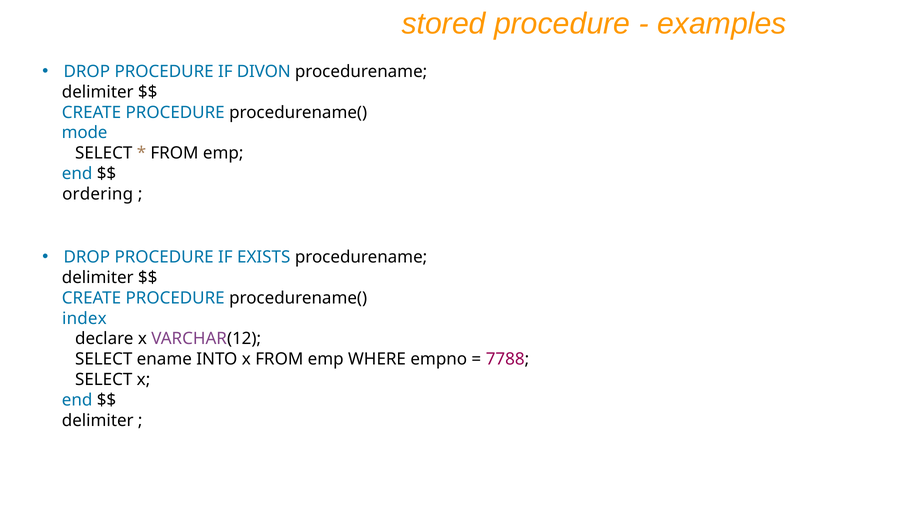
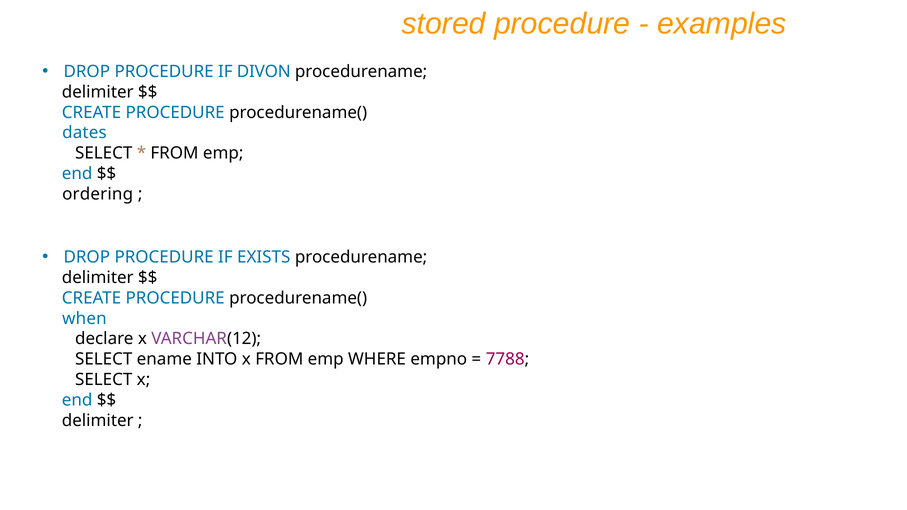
mode: mode -> dates (84, 133)
index: index -> when (84, 319)
